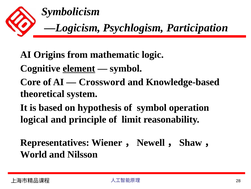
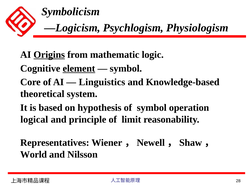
Participation: Participation -> Physiologism (197, 28)
Origins underline: none -> present (49, 54)
Crossword: Crossword -> Linguistics (102, 82)
